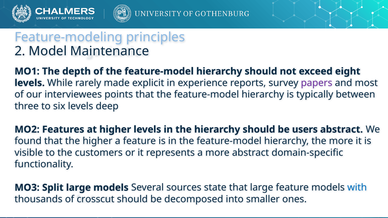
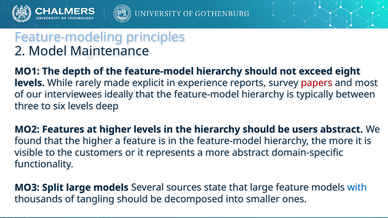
papers colour: purple -> red (317, 83)
points: points -> ideally (119, 95)
crosscut: crosscut -> tangling (96, 199)
